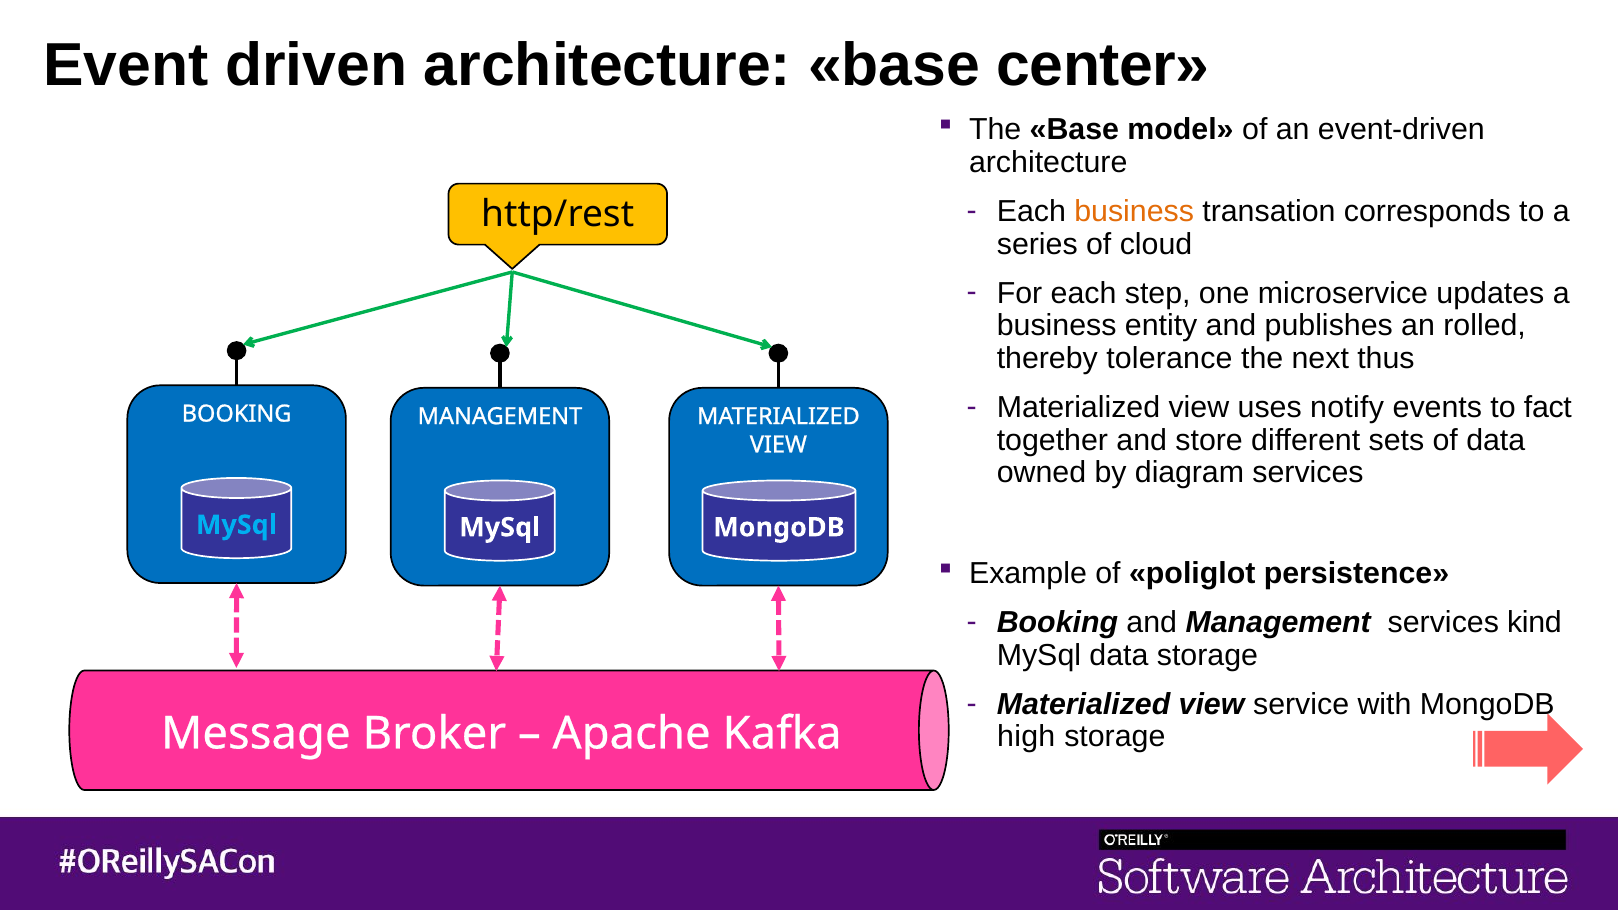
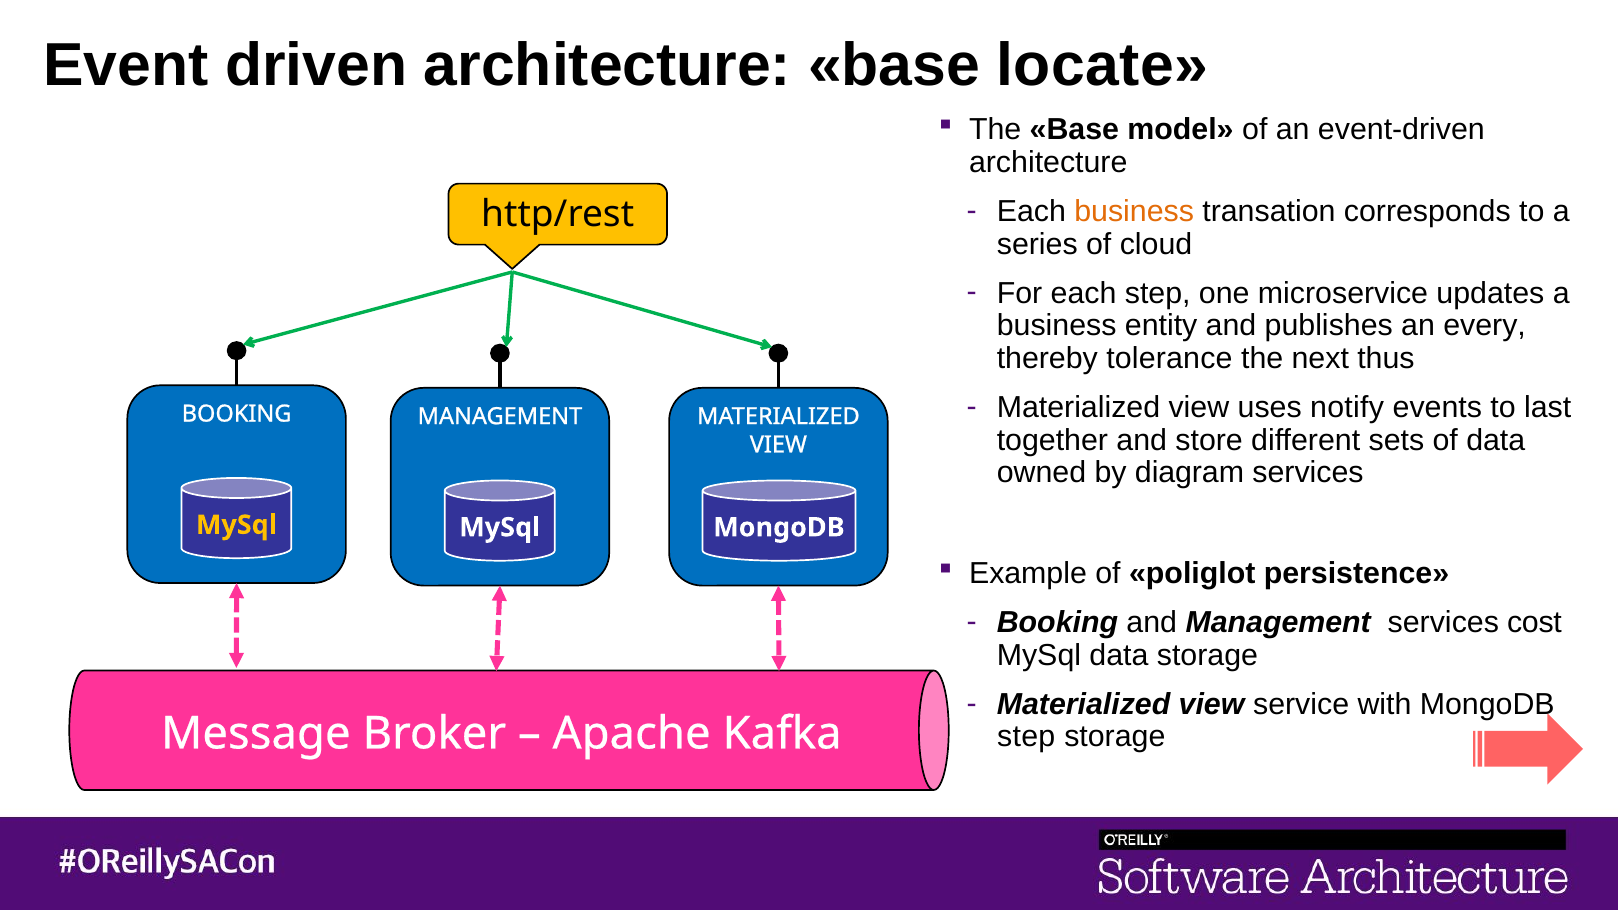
center: center -> locate (1103, 65)
rolled: rolled -> every (1485, 326)
fact: fact -> last (1548, 407)
MySql colour: light blue -> yellow (236, 525)
kind: kind -> cost (1534, 623)
high: high -> step (1026, 737)
